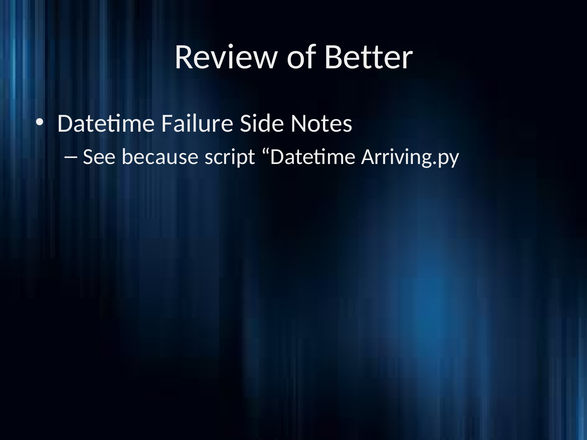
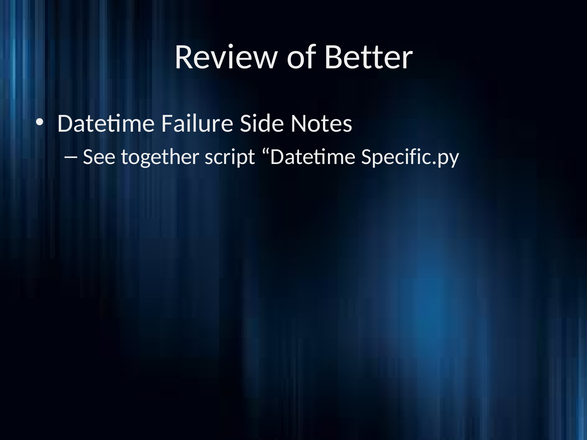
because: because -> together (160, 157)
Arriving.py: Arriving.py -> Specific.py (410, 157)
